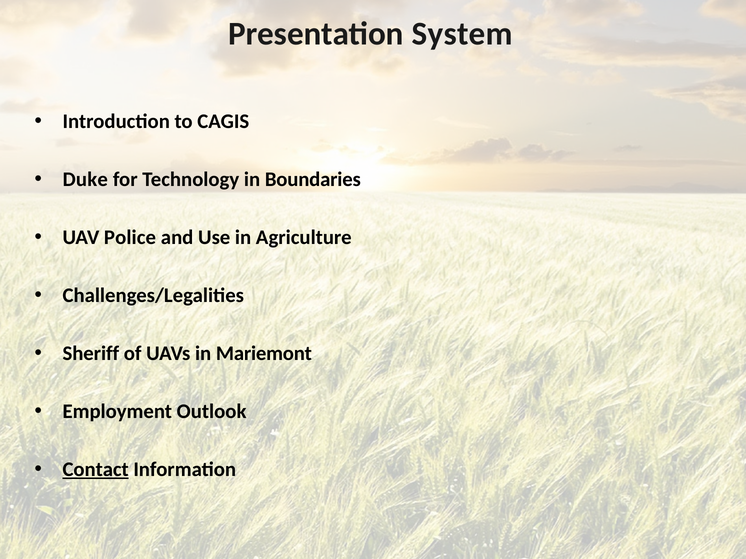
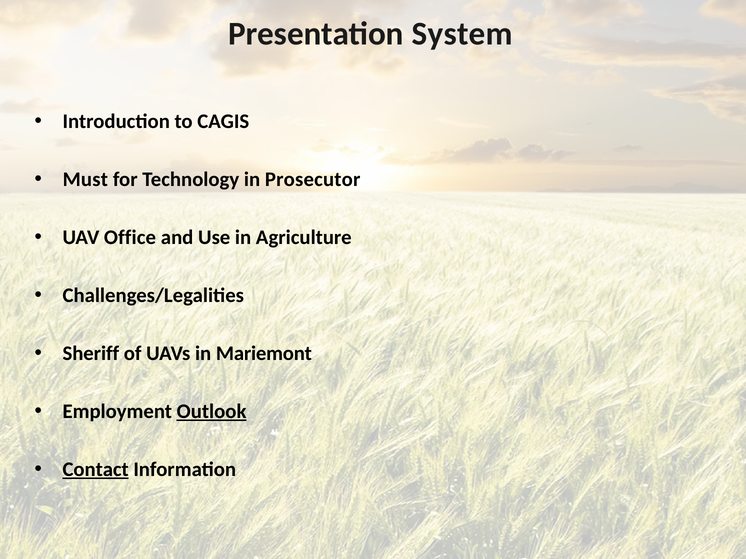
Duke: Duke -> Must (85, 180)
Boundaries: Boundaries -> Prosecutor (313, 180)
Police: Police -> Office (130, 238)
Outlook underline: none -> present (212, 412)
